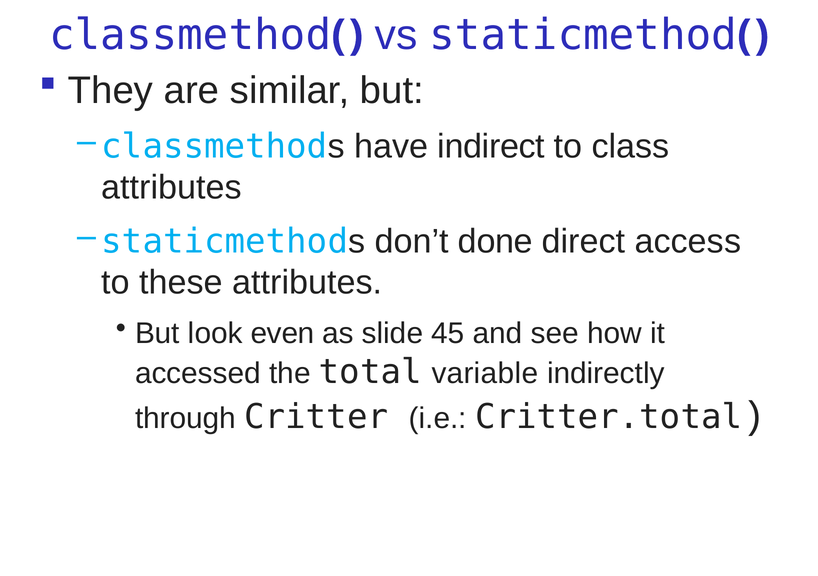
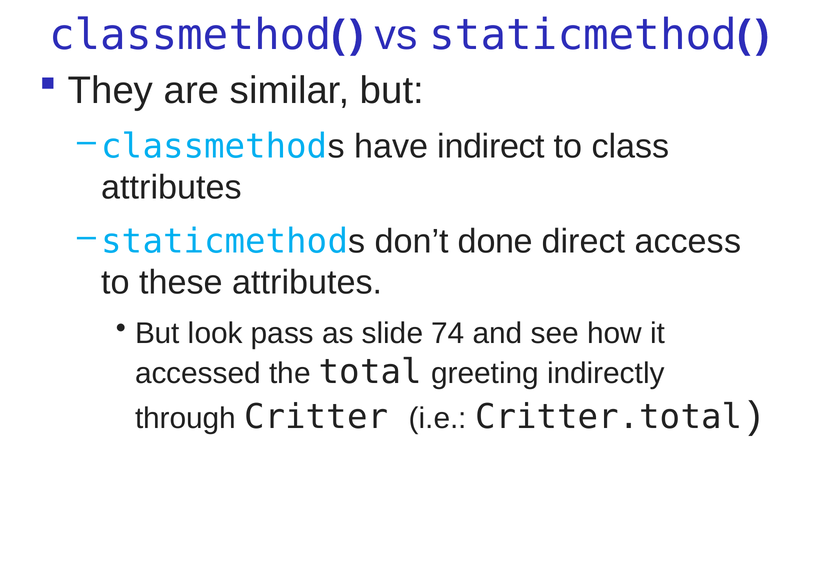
even: even -> pass (282, 333)
45: 45 -> 74 (448, 333)
variable: variable -> greeting (485, 373)
